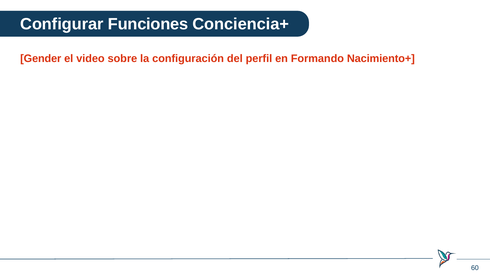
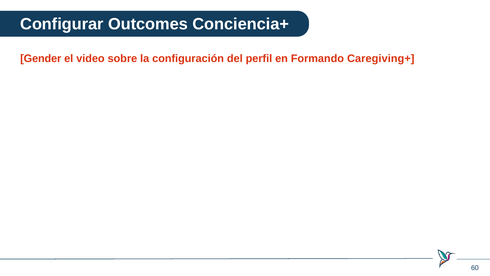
Funciones: Funciones -> Outcomes (148, 24)
Nacimiento+: Nacimiento+ -> Caregiving+ (381, 58)
